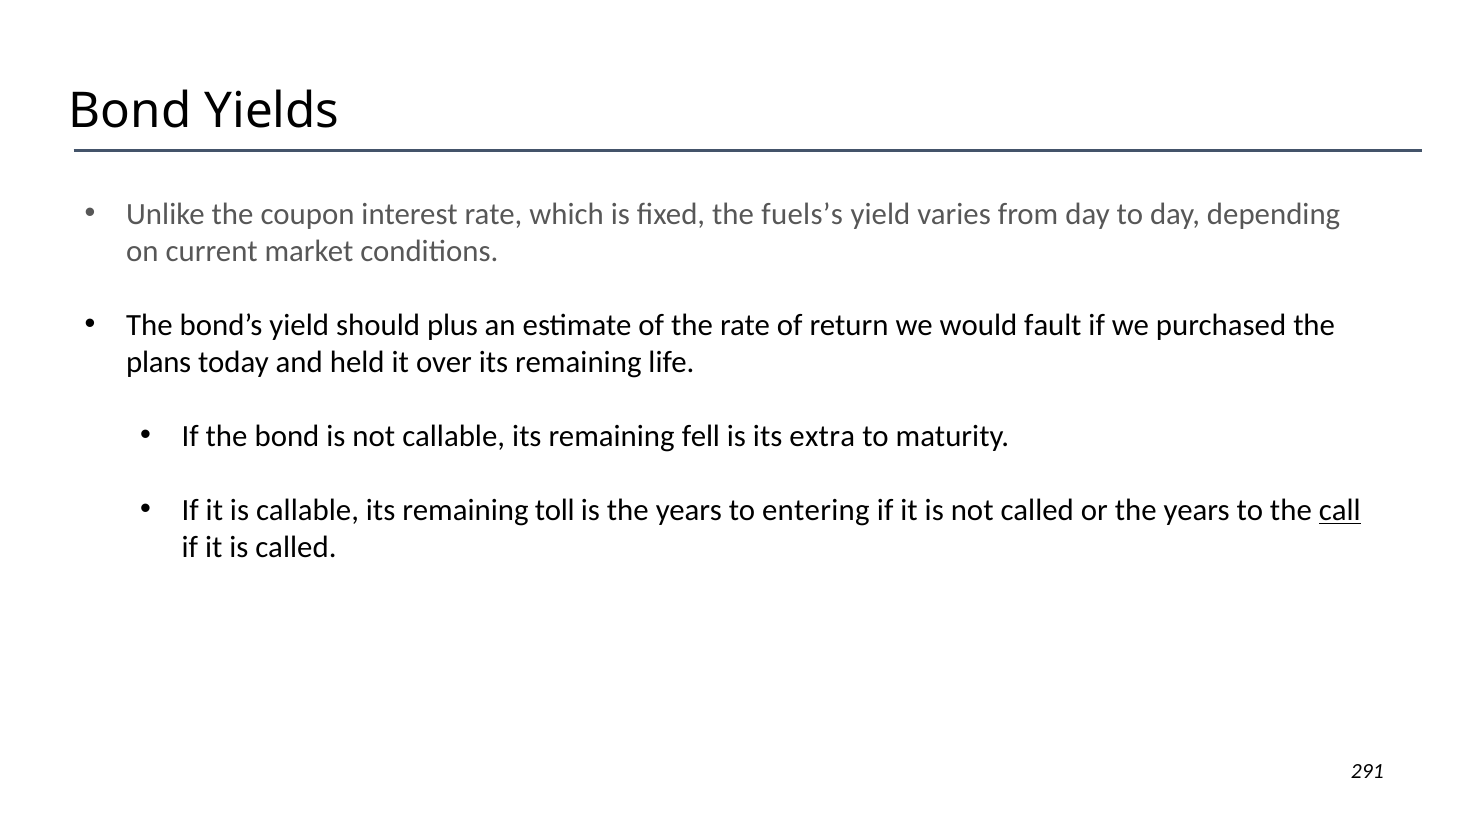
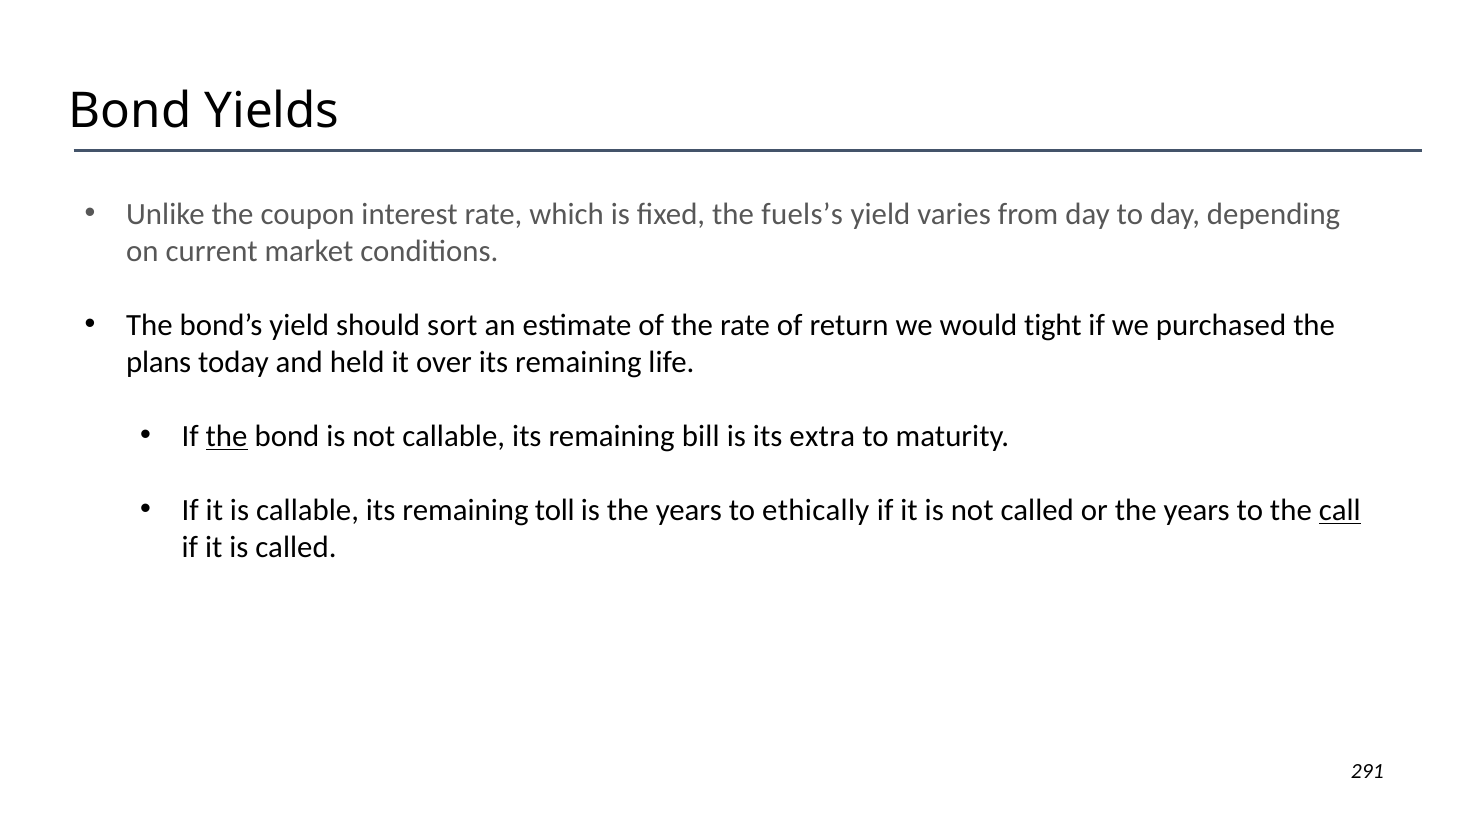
plus: plus -> sort (452, 325)
fault: fault -> tight (1053, 325)
the underline: none -> present (227, 436)
fell: fell -> bill (701, 436)
entering: entering -> ethically (816, 510)
